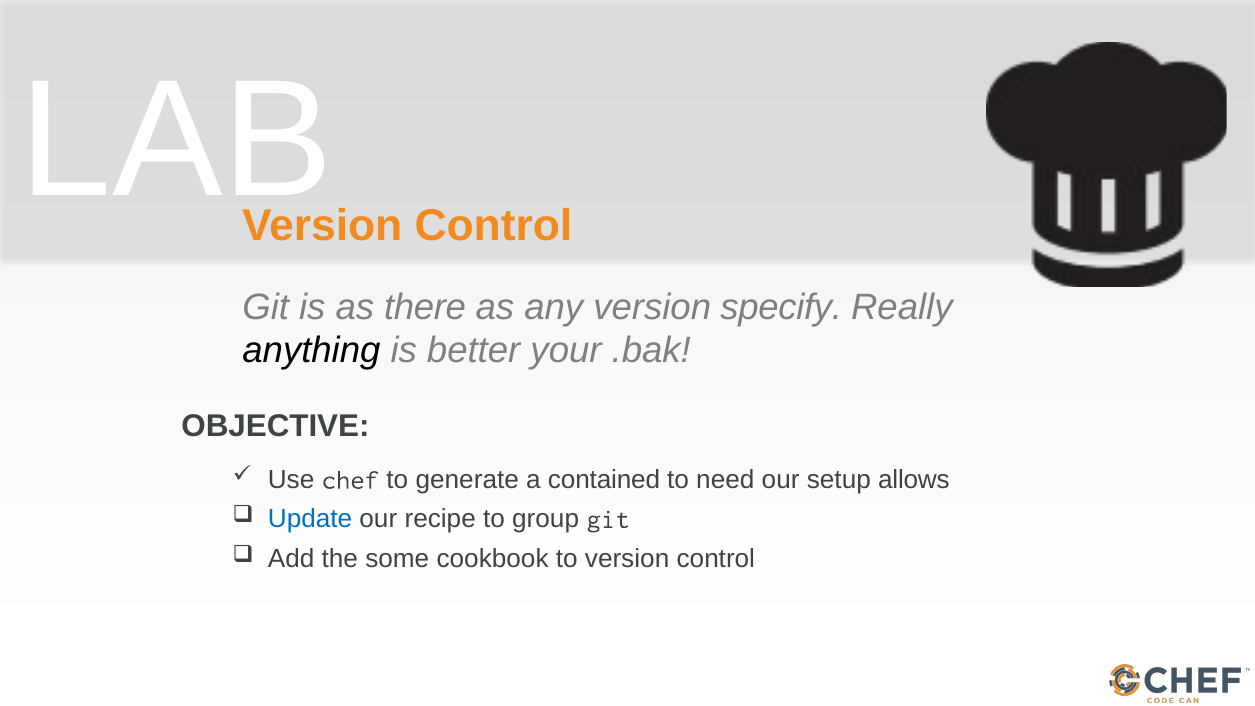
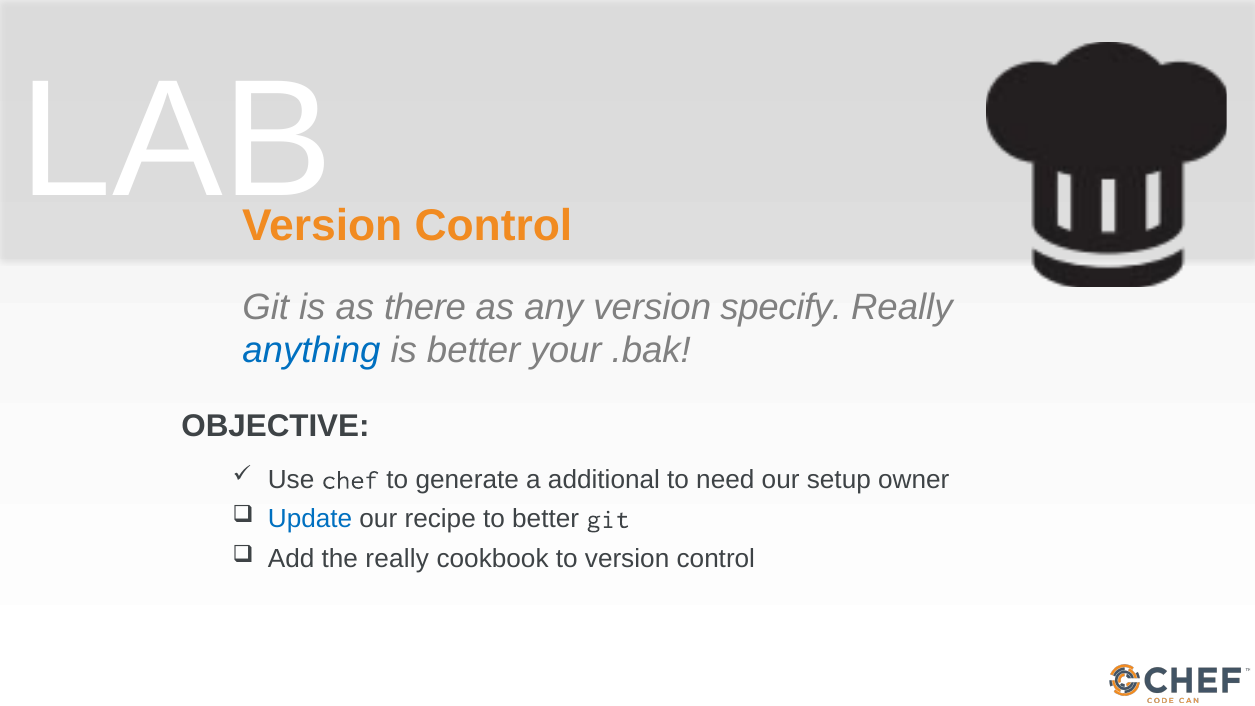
anything colour: black -> blue (311, 351)
contained: contained -> additional (604, 480)
allows: allows -> owner (914, 480)
to group: group -> better (546, 519)
the some: some -> really (397, 559)
